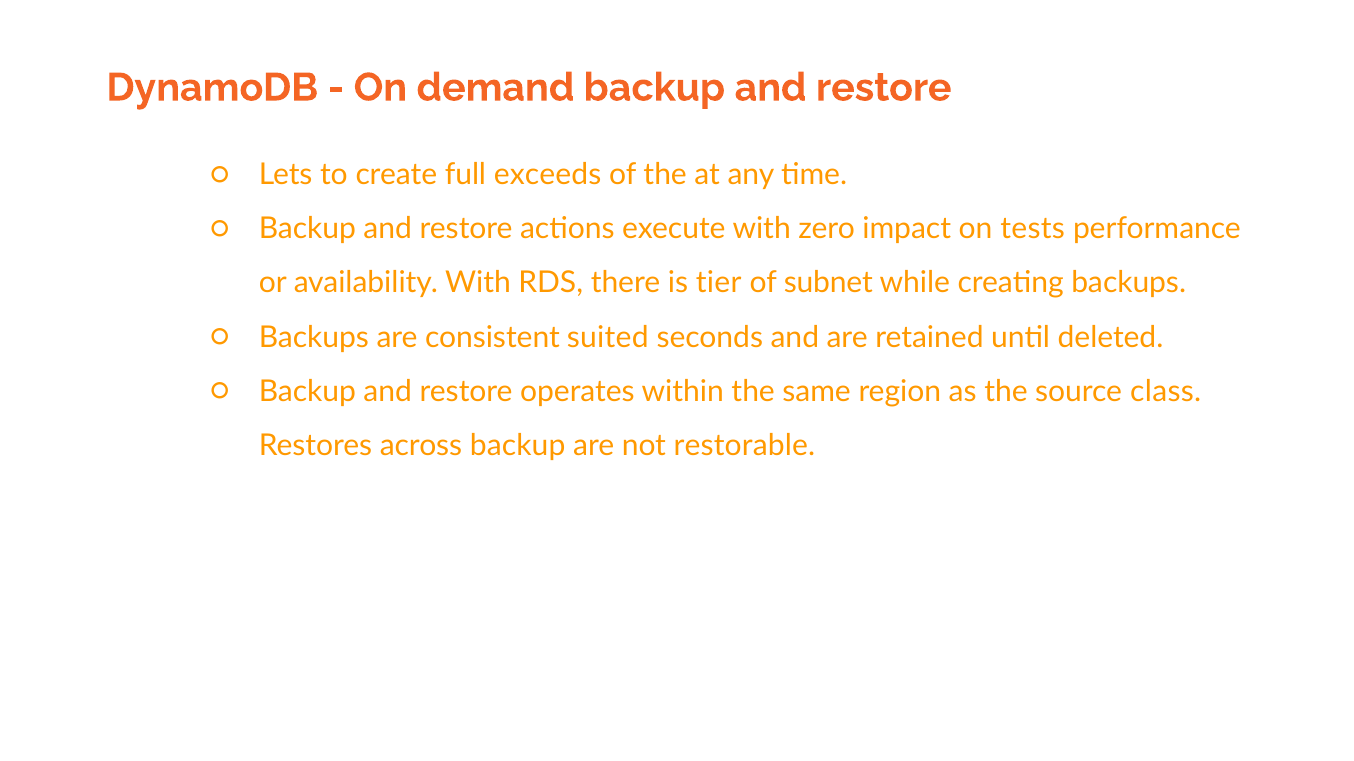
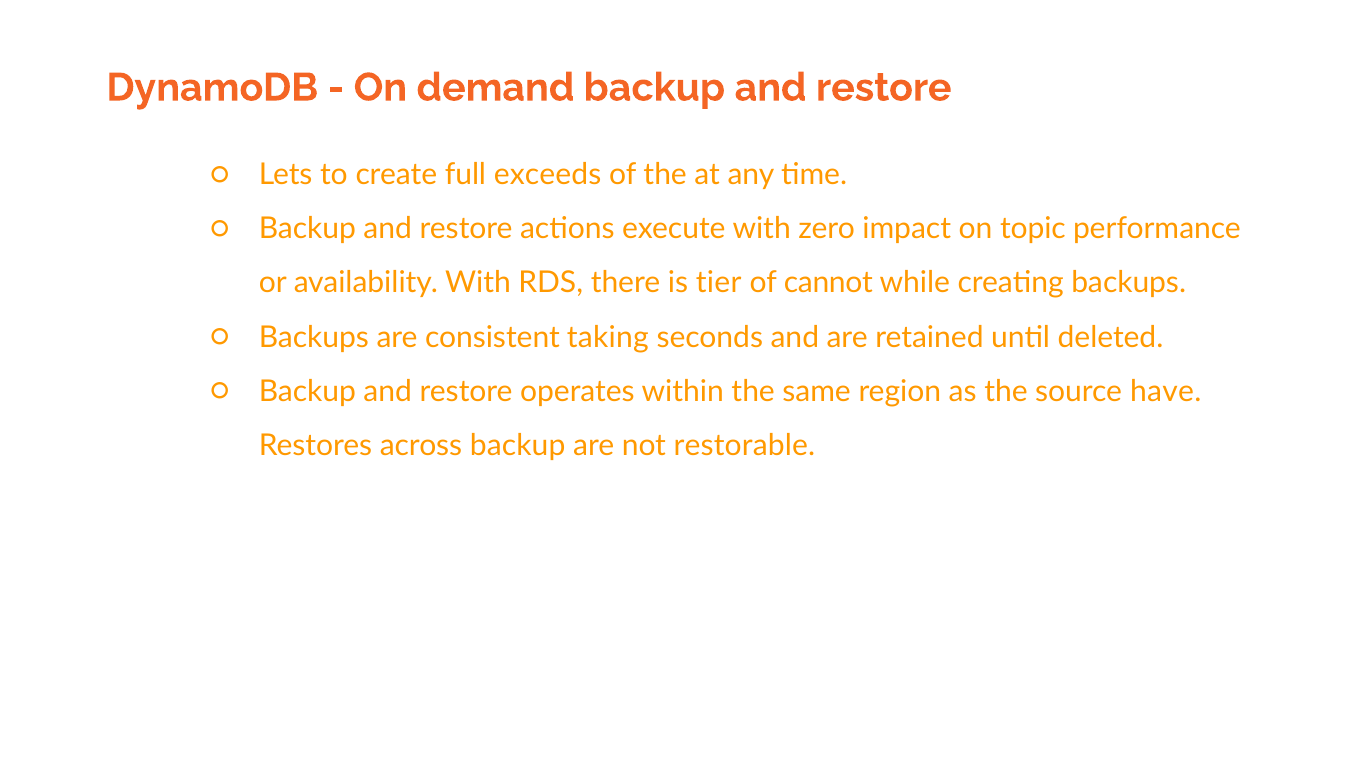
tests: tests -> topic (1033, 229)
subnet: subnet -> cannot (828, 283)
suited: suited -> taking (608, 337)
class: class -> have (1166, 392)
